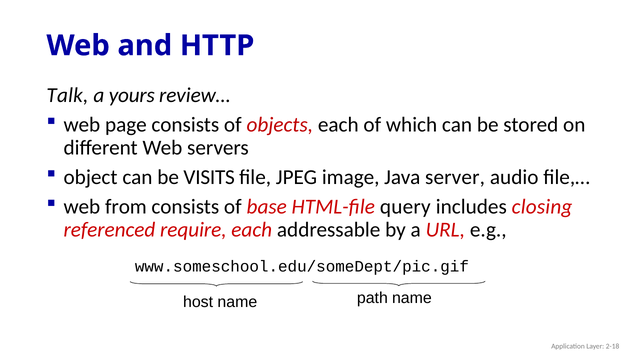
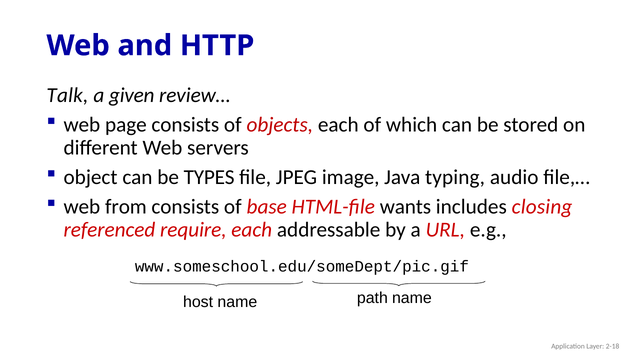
yours: yours -> given (132, 95)
VISITS: VISITS -> TYPES (209, 177)
server: server -> typing (455, 177)
query: query -> wants (405, 207)
